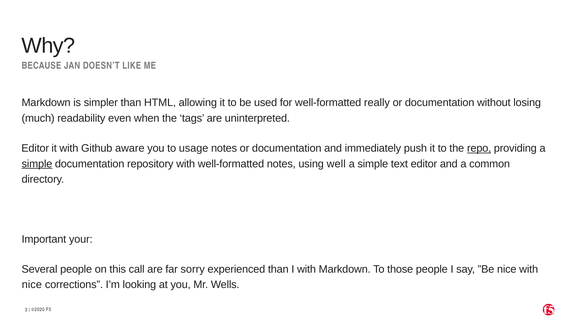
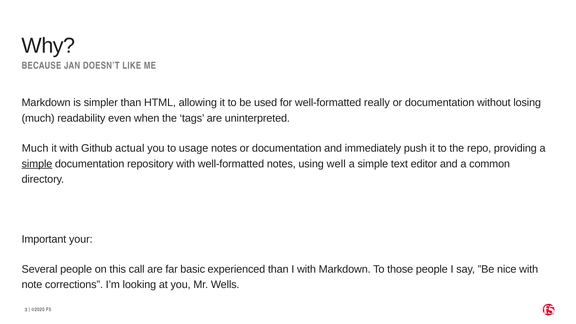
Editor: Editor -> Much (35, 148)
aware: aware -> actual (130, 148)
repo underline: present -> none (479, 148)
sorry: sorry -> basic (193, 269)
nice: nice -> note (32, 285)
